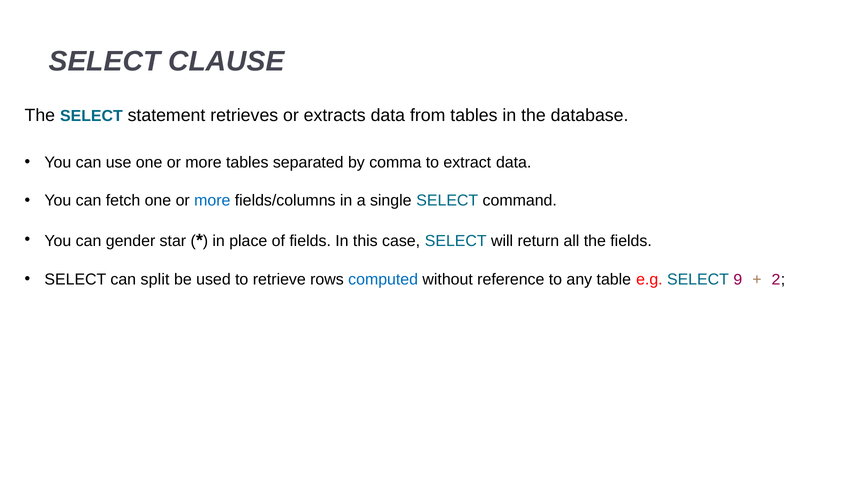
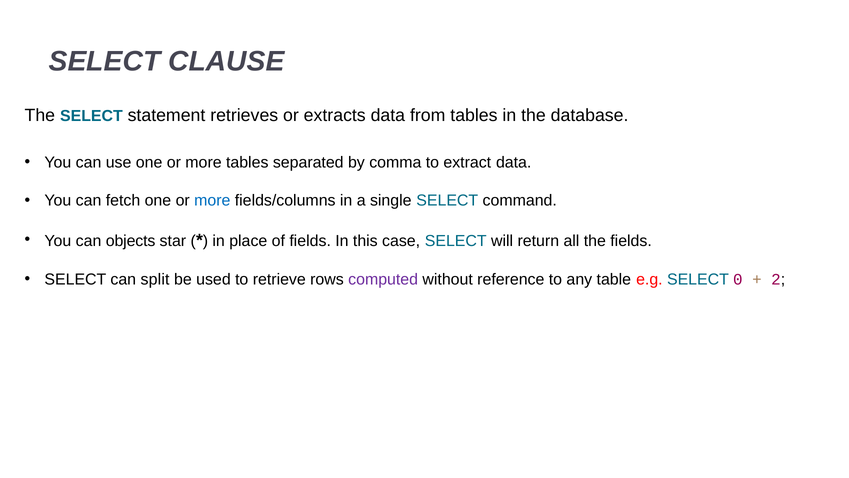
gender: gender -> objects (131, 241)
computed colour: blue -> purple (383, 279)
9: 9 -> 0 (738, 279)
